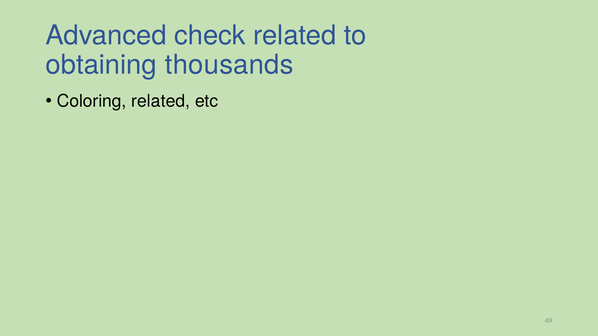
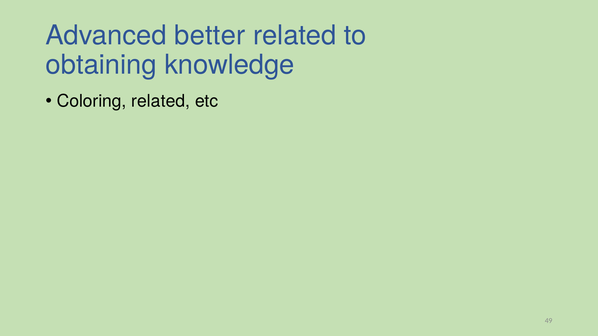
check: check -> better (210, 35)
thousands: thousands -> knowledge (229, 65)
